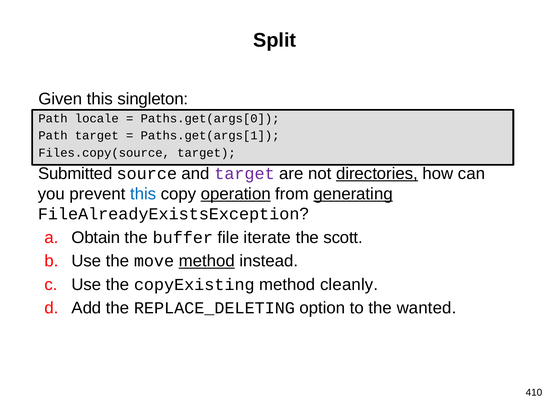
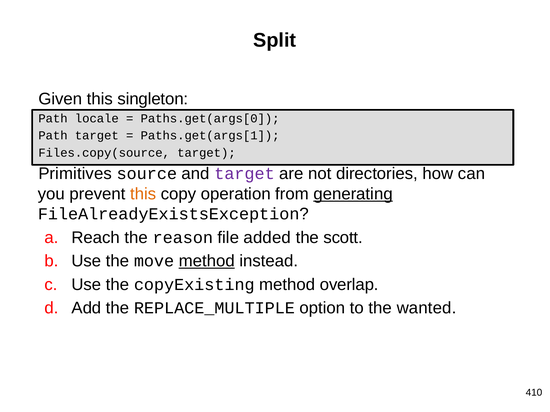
Submitted: Submitted -> Primitives (75, 174)
directories underline: present -> none (377, 174)
this colour: blue -> orange (143, 194)
operation underline: present -> none (236, 194)
Obtain: Obtain -> Reach (96, 238)
buffer: buffer -> reason (183, 238)
iterate: iterate -> added (267, 238)
cleanly: cleanly -> overlap (349, 285)
REPLACE_DELETING: REPLACE_DELETING -> REPLACE_MULTIPLE (214, 308)
